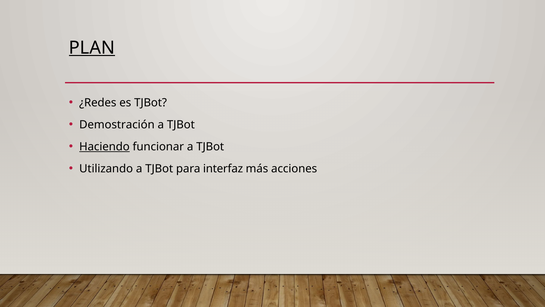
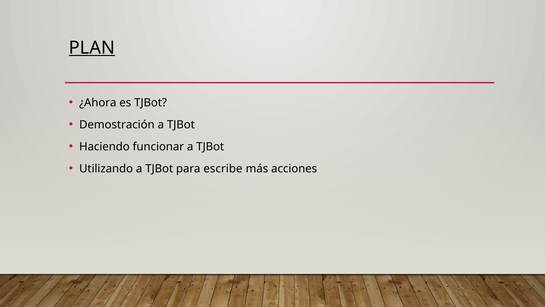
¿Redes: ¿Redes -> ¿Ahora (98, 102)
Haciendo underline: present -> none (104, 147)
interfaz: interfaz -> escribe (223, 169)
